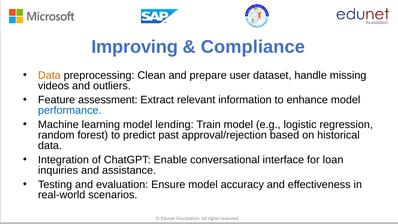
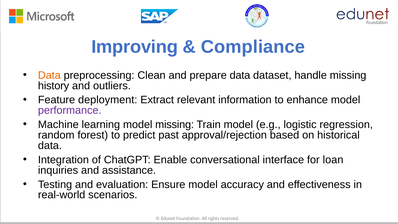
prepare user: user -> data (240, 75)
videos: videos -> history (54, 86)
assessment: assessment -> deployment (108, 100)
performance colour: blue -> purple (70, 110)
model lending: lending -> missing (175, 125)
